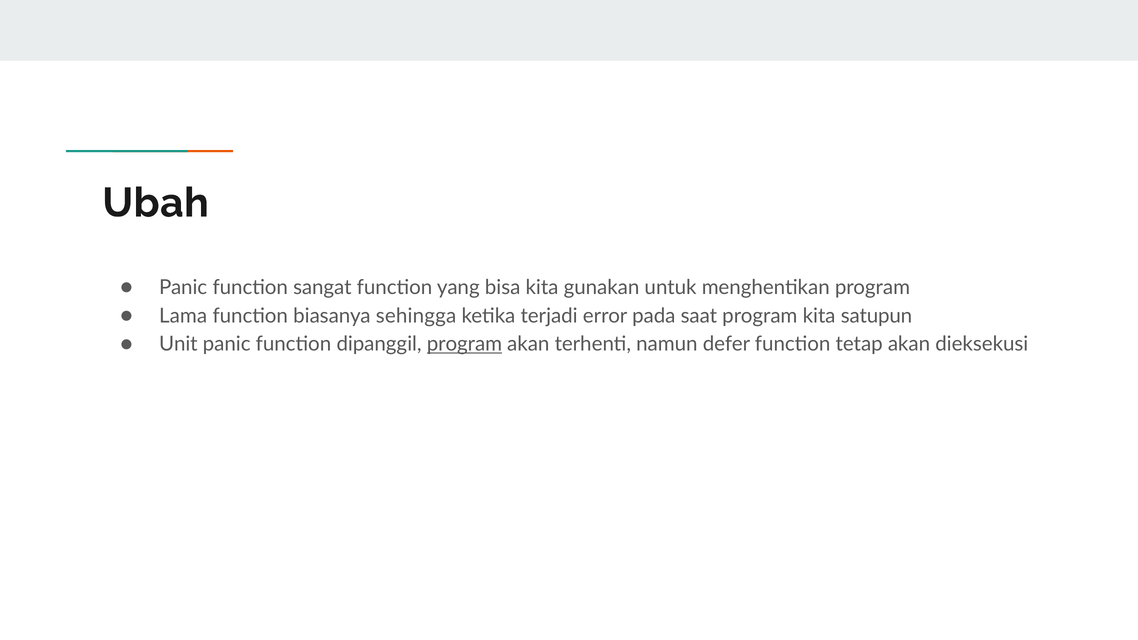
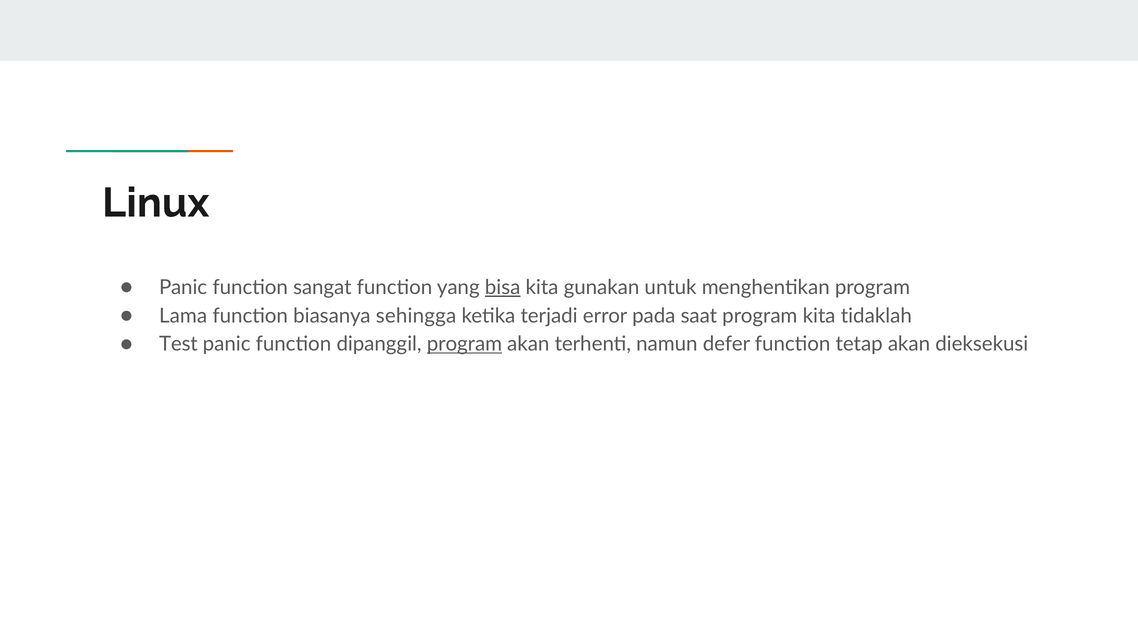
Ubah: Ubah -> Linux (156, 203)
bisa underline: none -> present (503, 288)
satupun: satupun -> tidaklah (876, 316)
Unit: Unit -> Test (178, 344)
